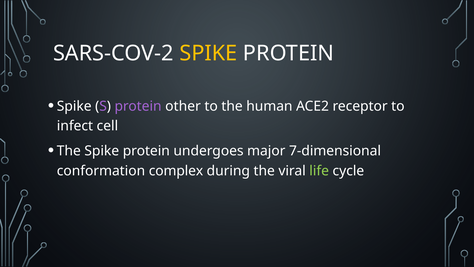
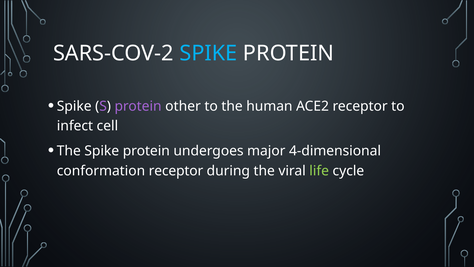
SPIKE colour: yellow -> light blue (208, 53)
7-dimensional: 7-dimensional -> 4-dimensional (335, 151)
conformation complex: complex -> receptor (176, 171)
